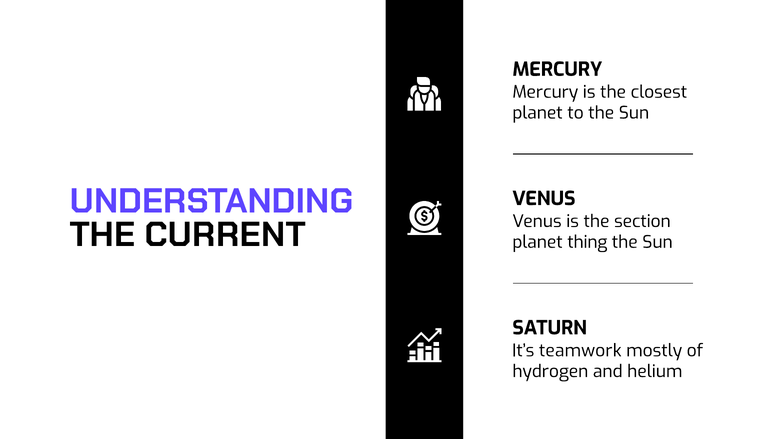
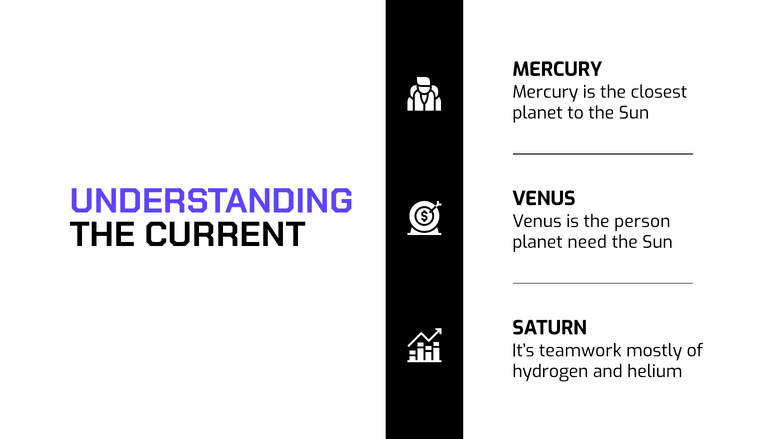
section: section -> person (642, 221)
thing: thing -> need (587, 242)
